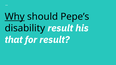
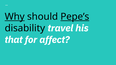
Pepe’s underline: none -> present (75, 17)
disability result: result -> travel (60, 28)
for result: result -> affect (55, 40)
